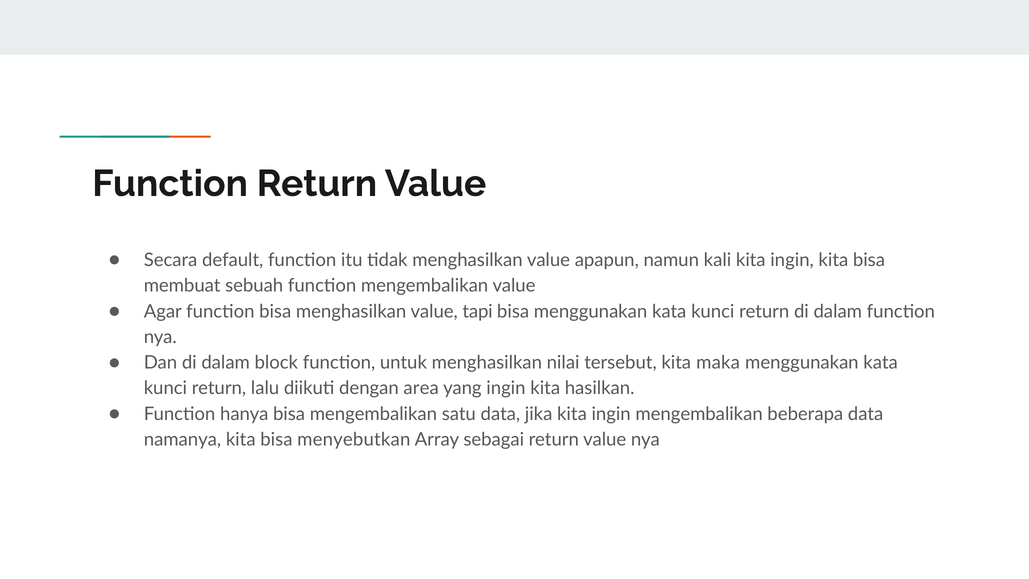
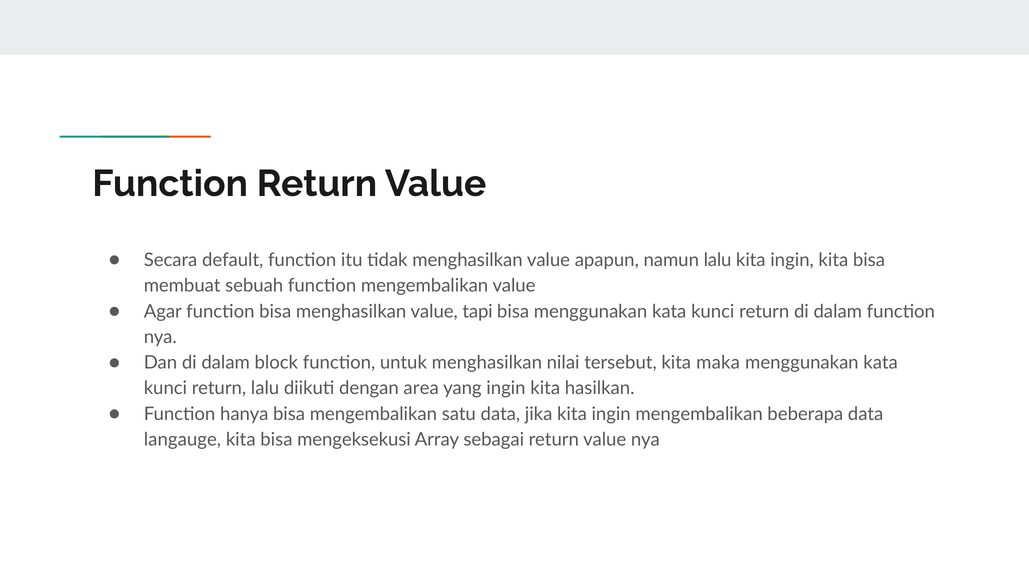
namun kali: kali -> lalu (718, 260)
namanya: namanya -> langauge (182, 440)
menyebutkan: menyebutkan -> mengeksekusi (354, 440)
